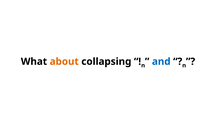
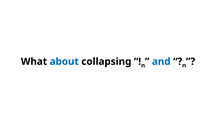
about colour: orange -> blue (64, 61)
